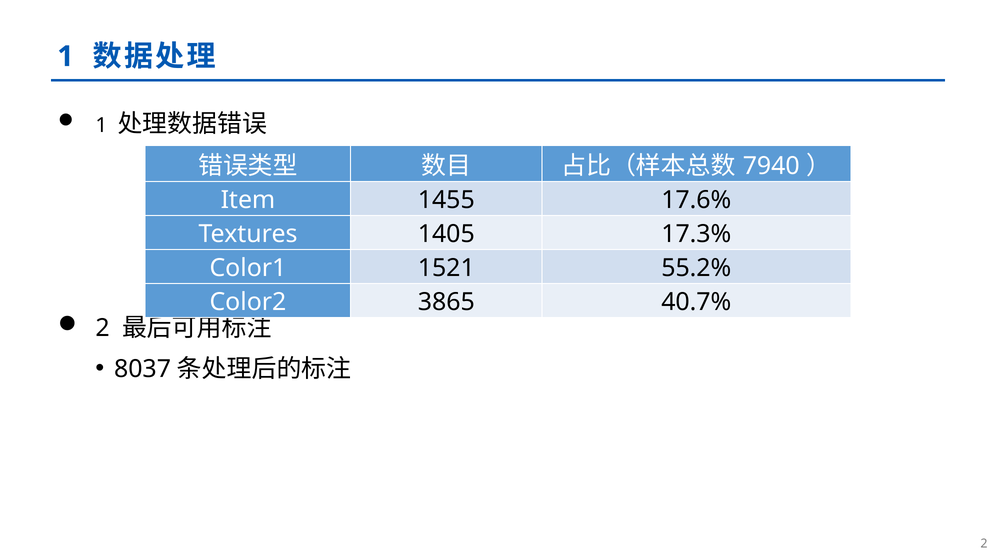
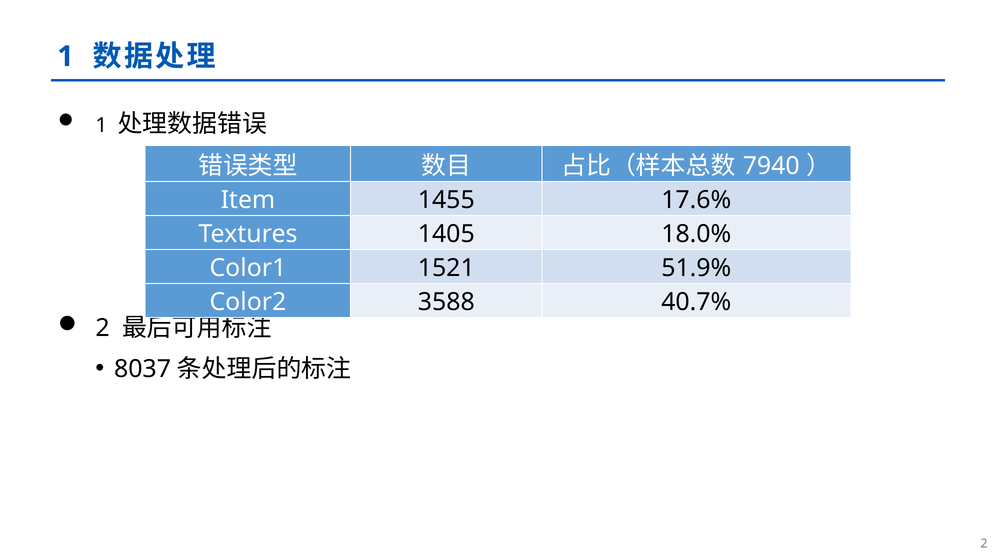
17.3%: 17.3% -> 18.0% (696, 234)
55.2%: 55.2% -> 51.9% (696, 268)
3865: 3865 -> 3588 (446, 302)
